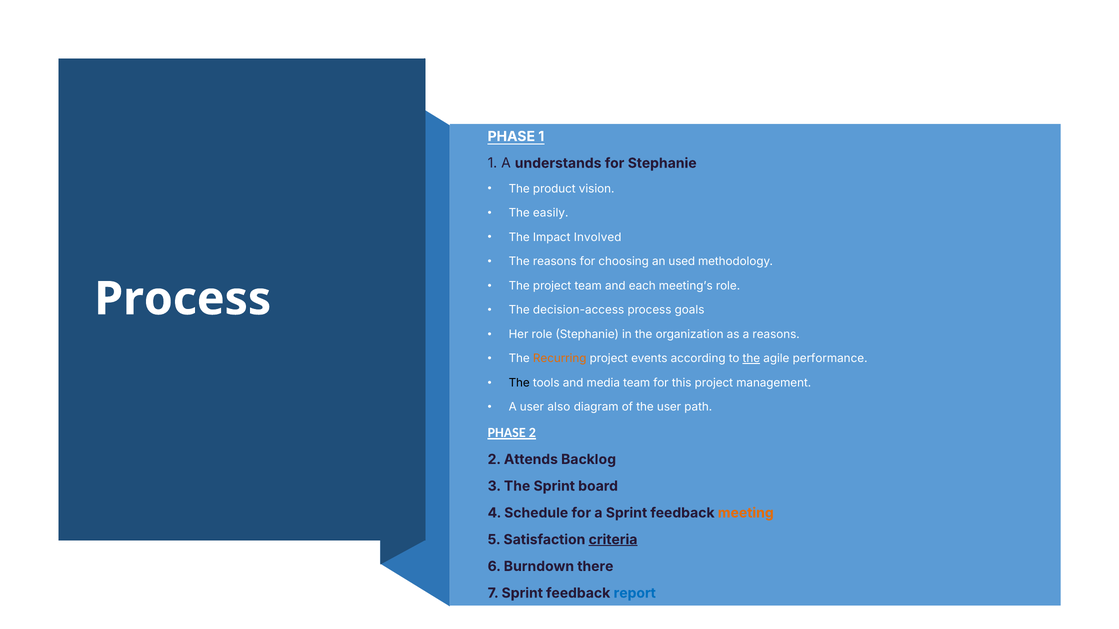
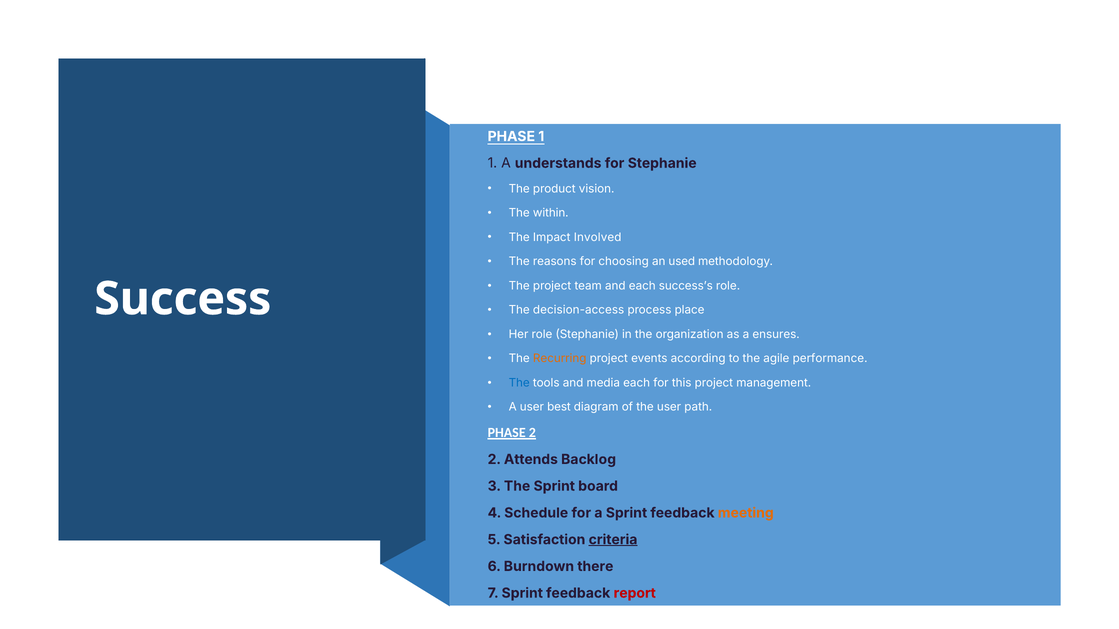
easily: easily -> within (551, 213)
meeting’s: meeting’s -> success’s (686, 286)
Process: Process -> Success (183, 299)
goals: goals -> place (690, 310)
a reasons: reasons -> ensures (776, 335)
the underline: present -> none (751, 359)
The colour: black -> blue (519, 383)
media team: team -> each (637, 383)
also: also -> best (559, 407)
report colour: blue -> red (635, 593)
